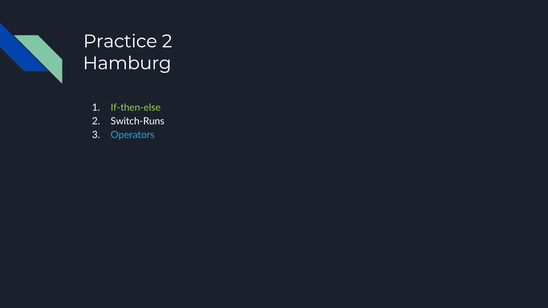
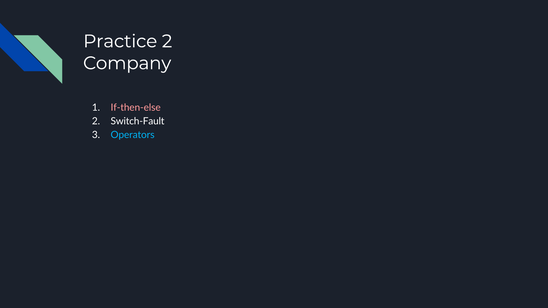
Hamburg: Hamburg -> Company (127, 63)
If-then-else colour: light green -> pink (136, 108)
Switch-Runs: Switch-Runs -> Switch-Fault (138, 121)
